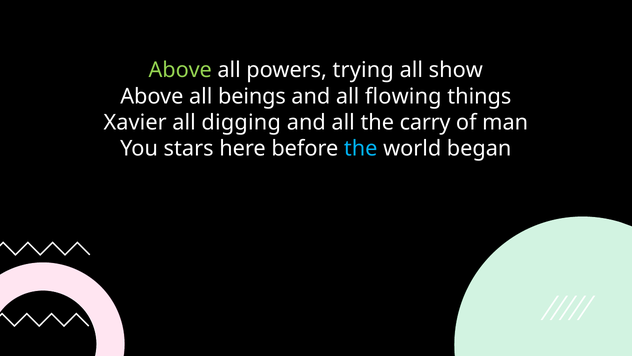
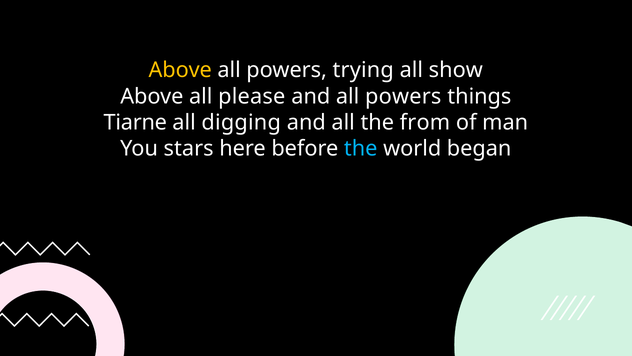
Above colour: light green -> yellow (180, 70)
beings: beings -> please (252, 96)
and all flowing: flowing -> powers (403, 96)
Xavier: Xavier -> Tiarne (135, 122)
carry: carry -> from (425, 122)
